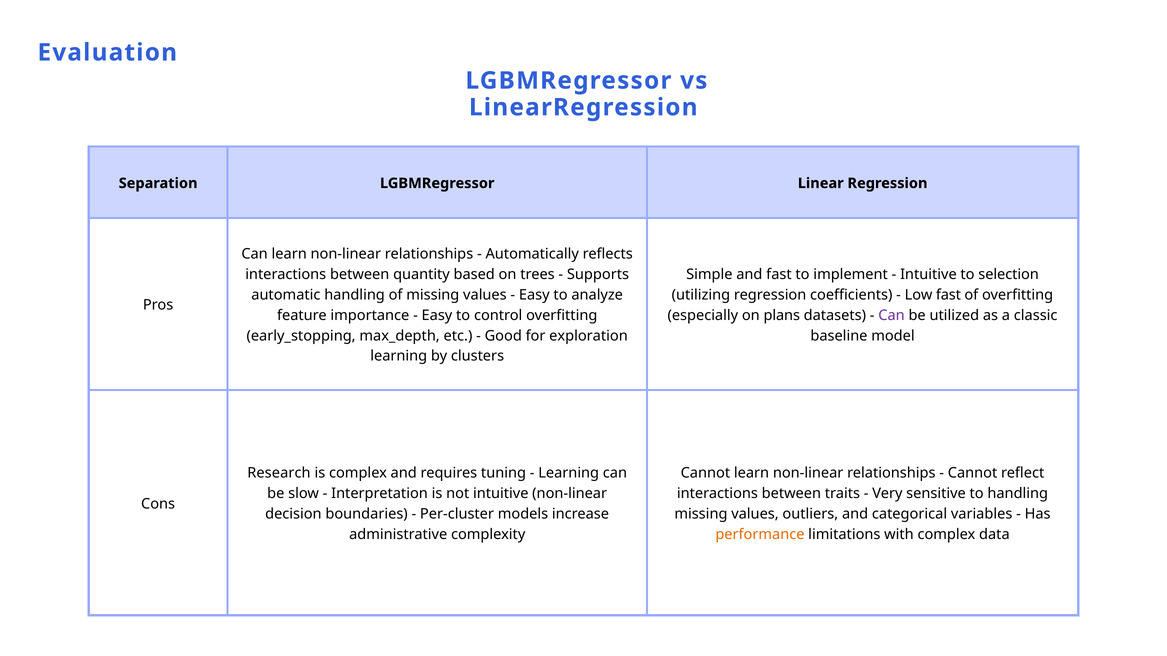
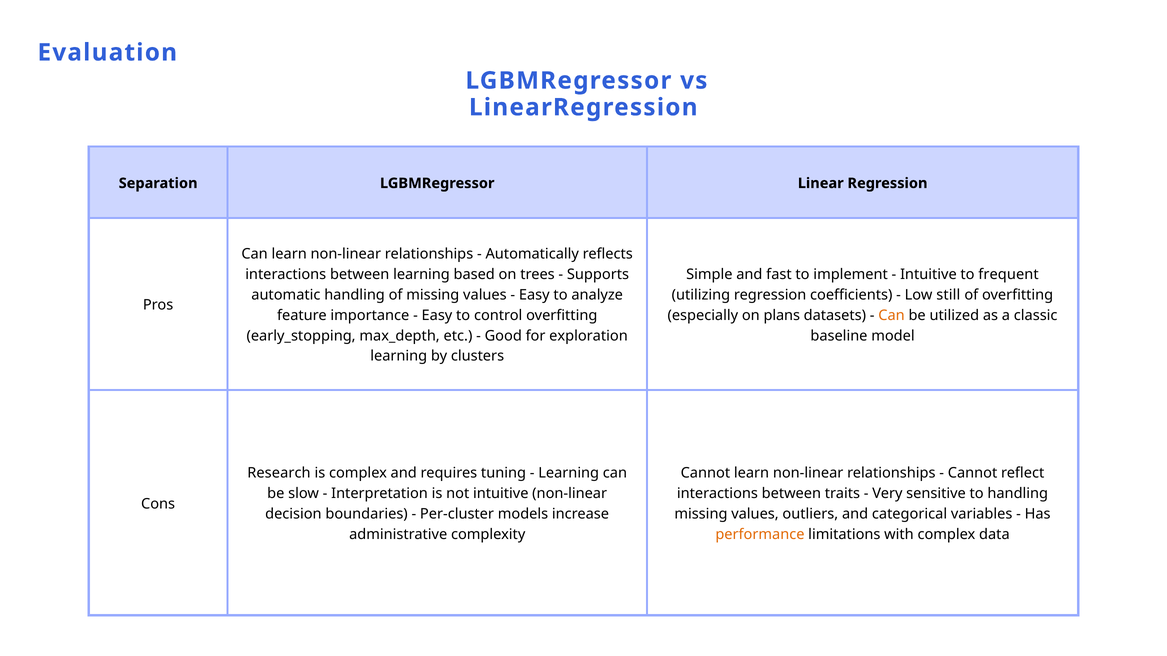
between quantity: quantity -> learning (421, 275)
selection: selection -> frequent (1009, 275)
Low fast: fast -> still (948, 295)
Can colour: purple -> orange (892, 315)
